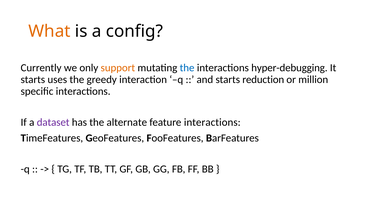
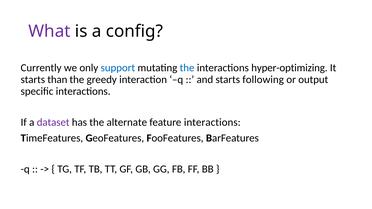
What colour: orange -> purple (49, 31)
support colour: orange -> blue (118, 68)
hyper-debugging: hyper-debugging -> hyper-optimizing (289, 68)
uses: uses -> than (57, 80)
reduction: reduction -> following (263, 80)
million: million -> output (313, 80)
